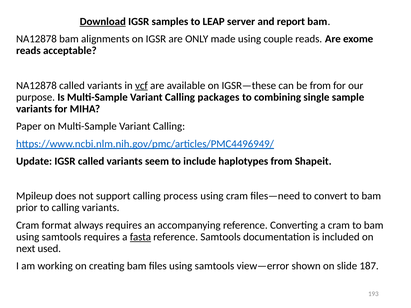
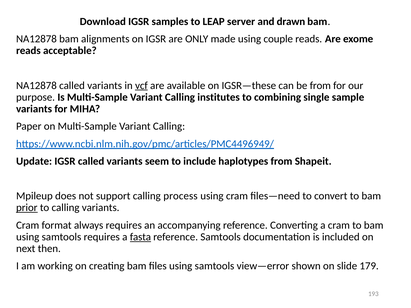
Download underline: present -> none (103, 22)
report: report -> drawn (291, 22)
packages: packages -> institutes (219, 97)
prior underline: none -> present (27, 208)
used: used -> then (49, 249)
187: 187 -> 179 (369, 266)
